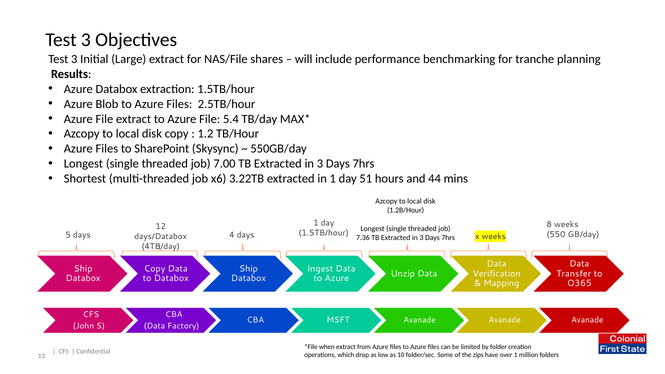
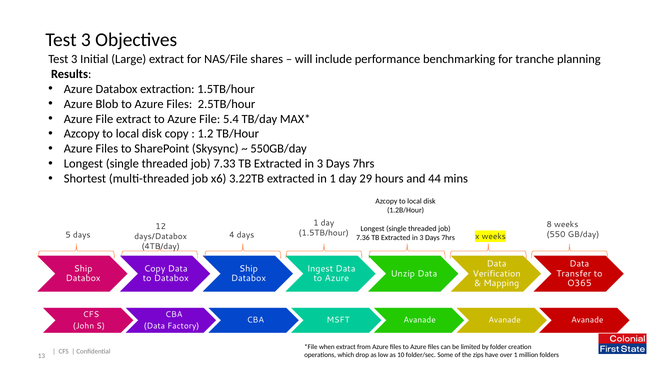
7.00: 7.00 -> 7.33 (225, 164)
51: 51 -> 29 (366, 179)
